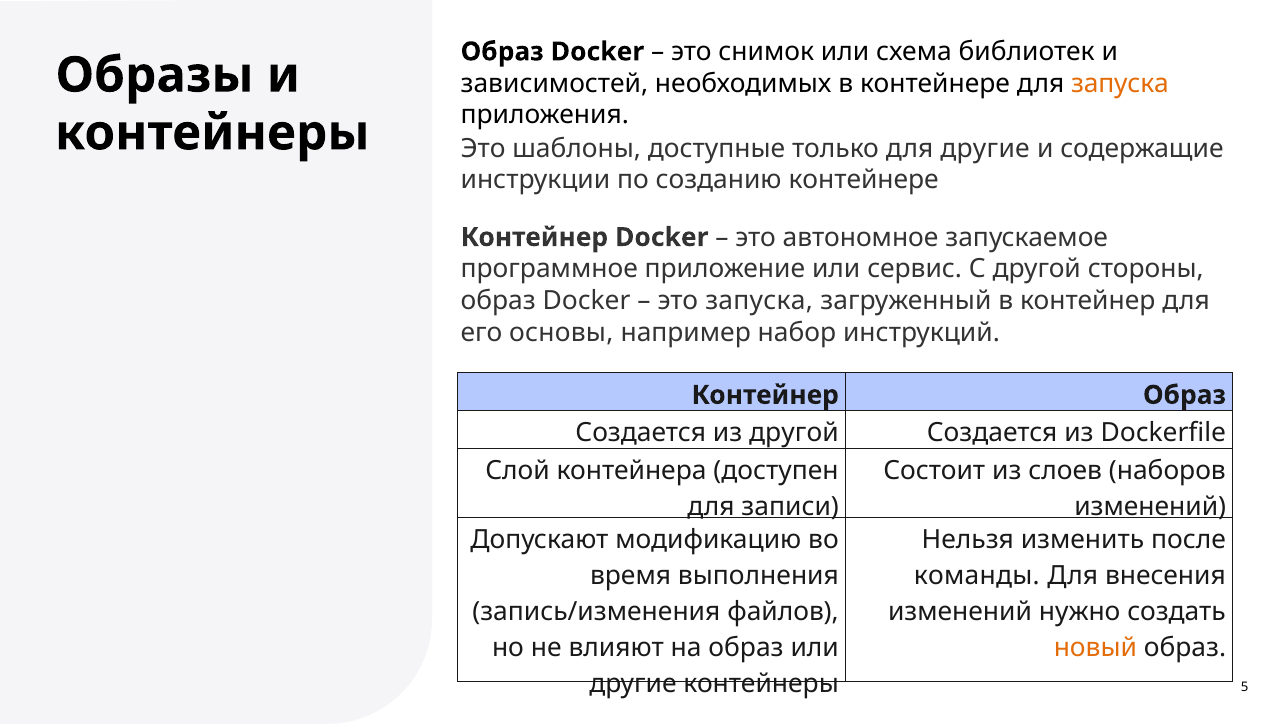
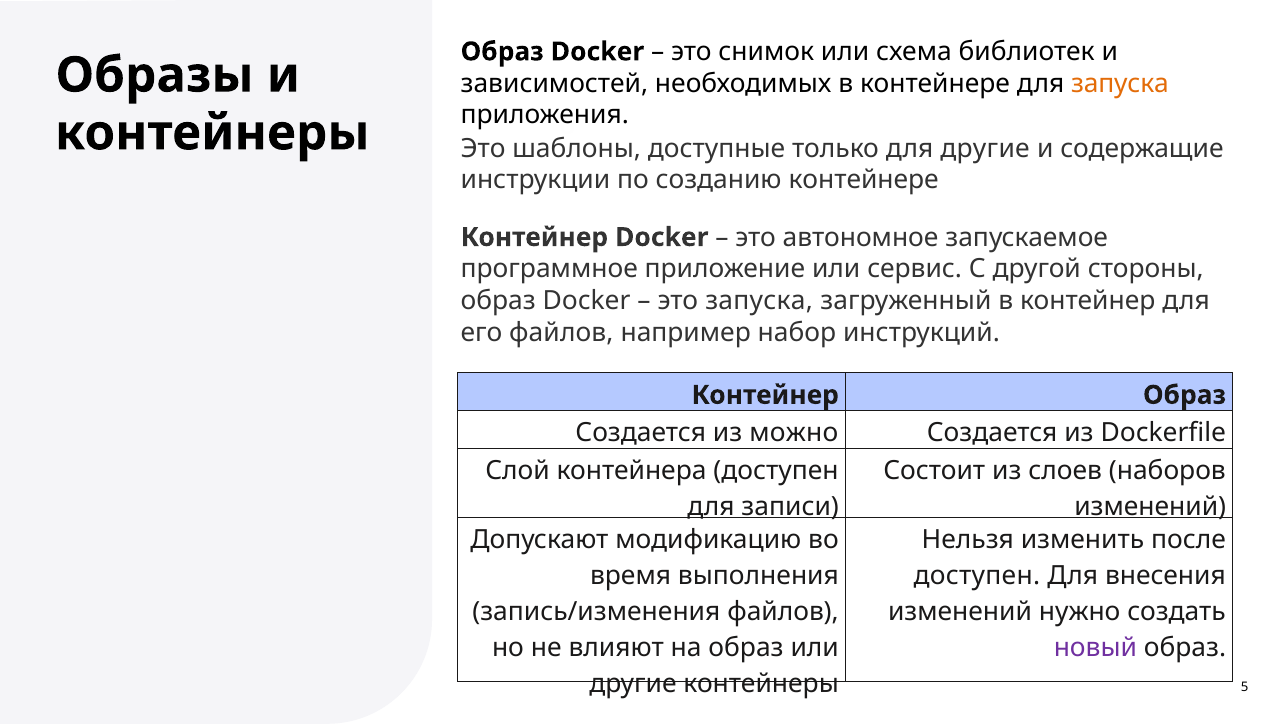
его основы: основы -> файлов (561, 333)
из другой: другой -> можно (794, 433)
команды: команды -> доступен (977, 576)
новый colour: orange -> purple (1095, 648)
